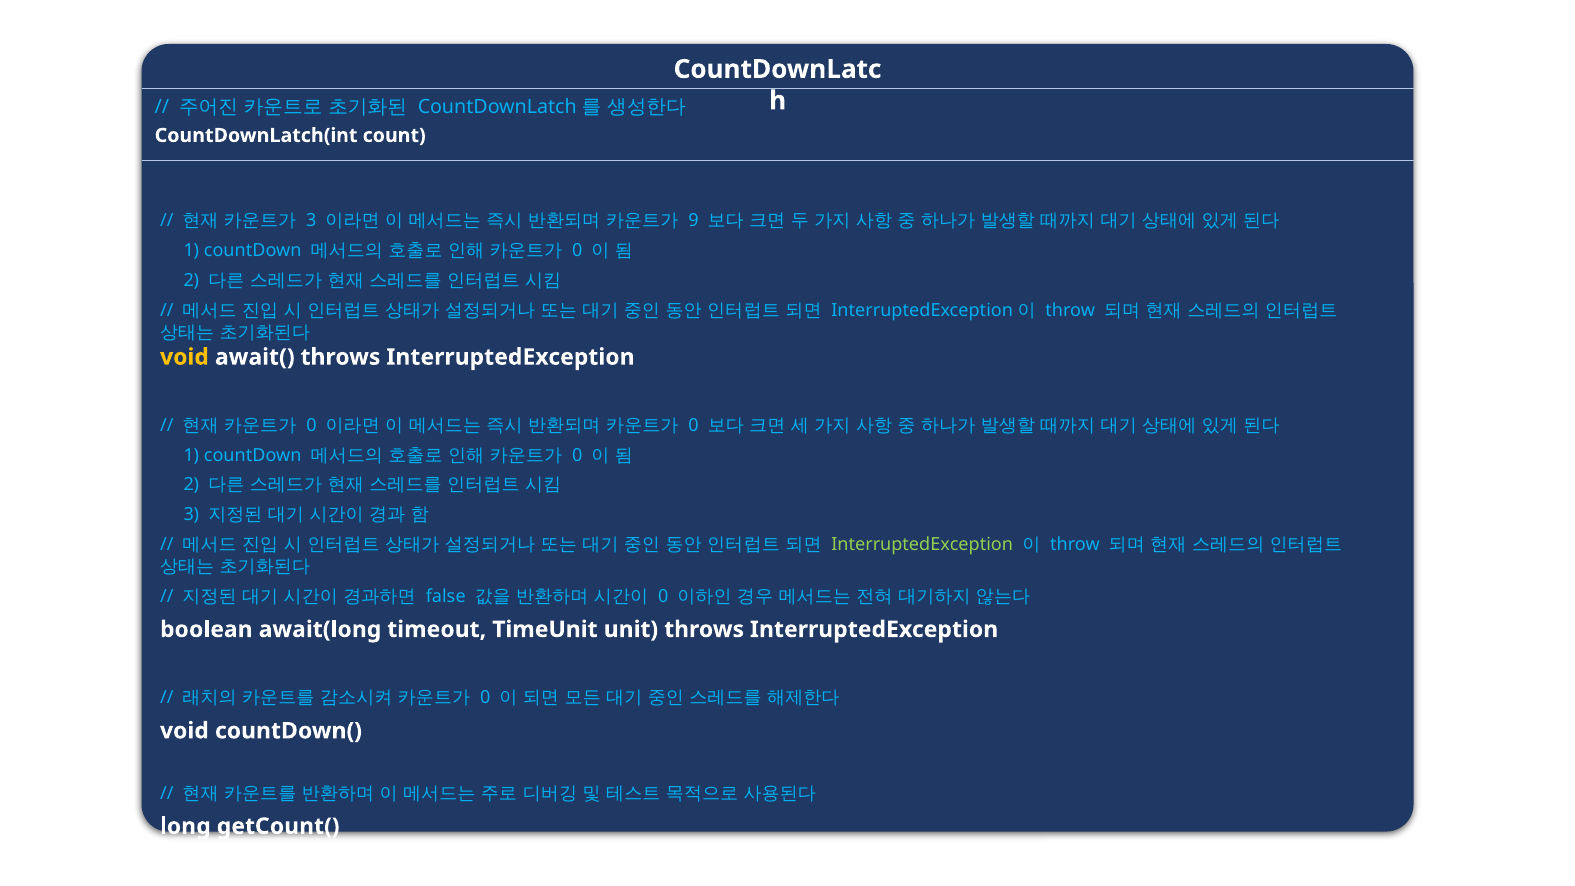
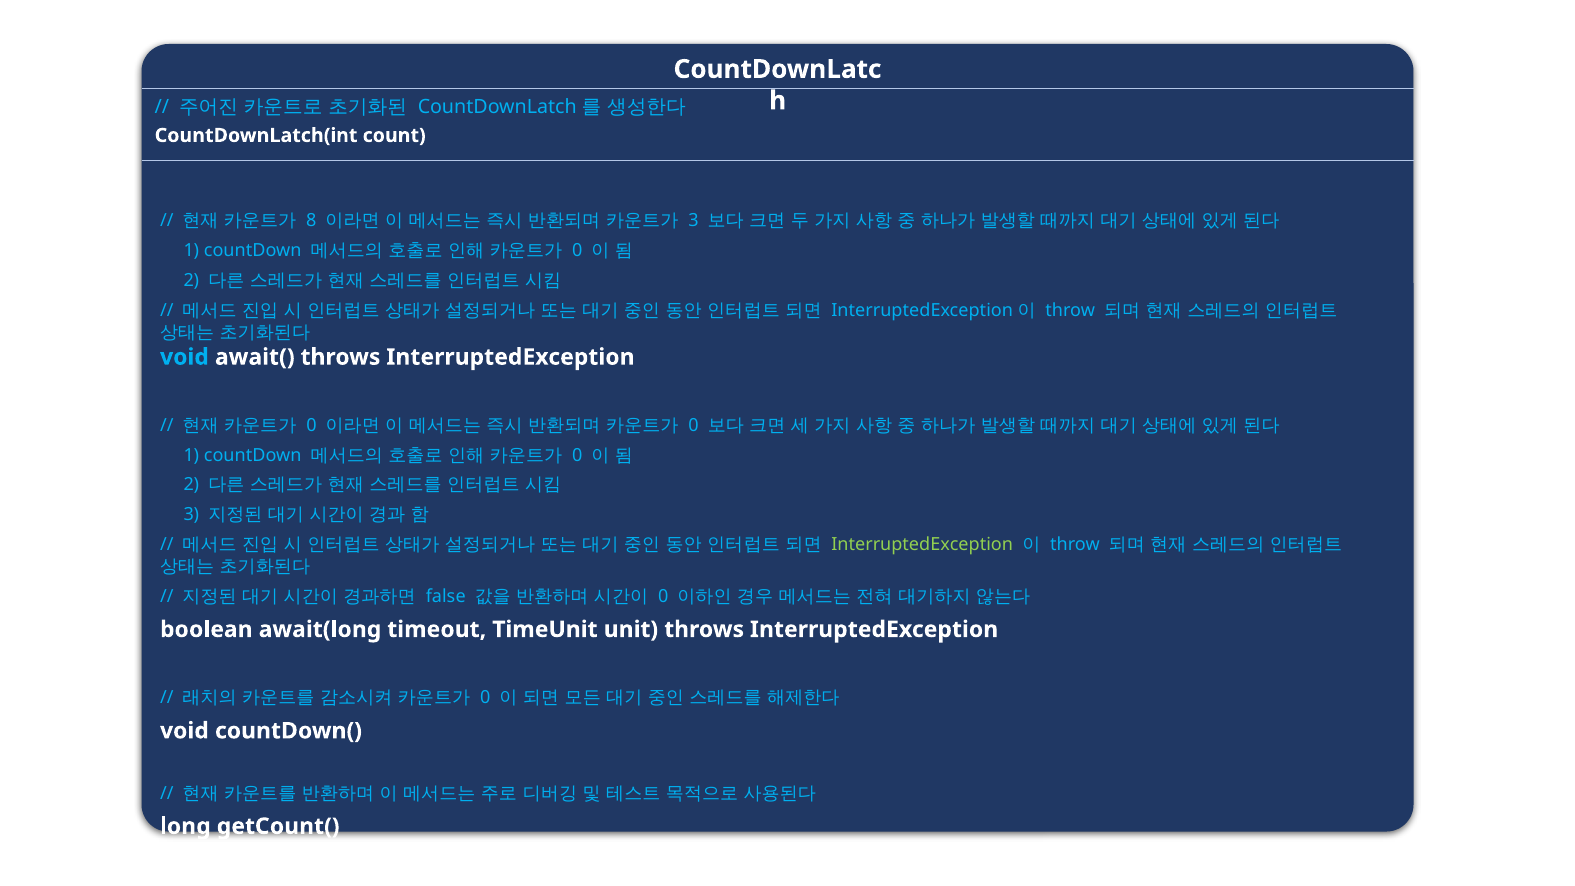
3: 3 -> 8 (311, 221)
9: 9 -> 3 (693, 221)
void colour: yellow -> light blue (184, 357)
